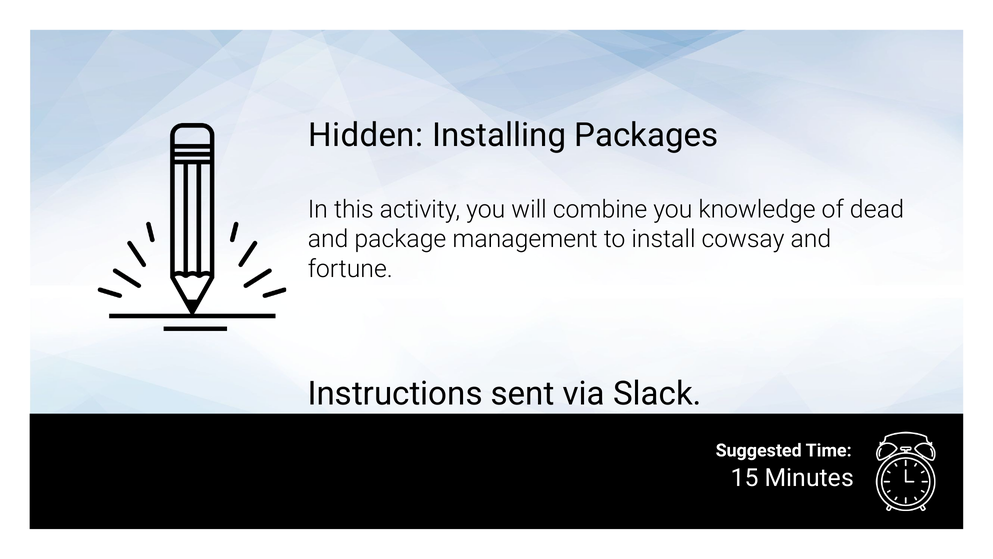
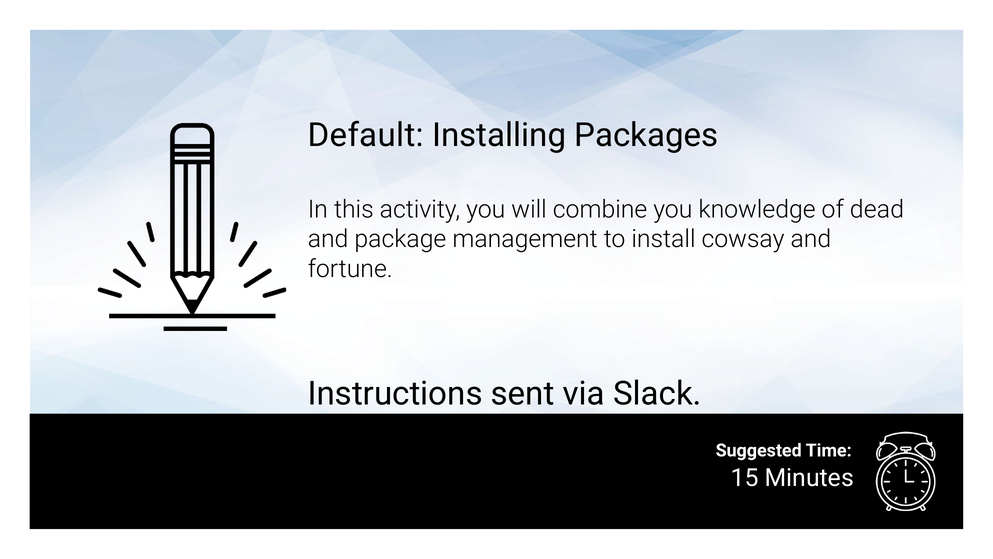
Hidden: Hidden -> Default (366, 135)
